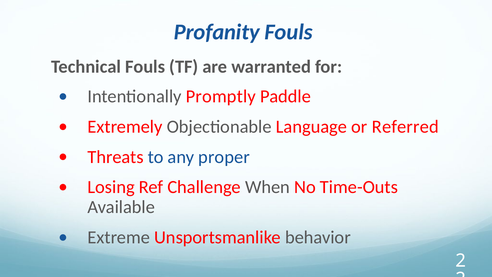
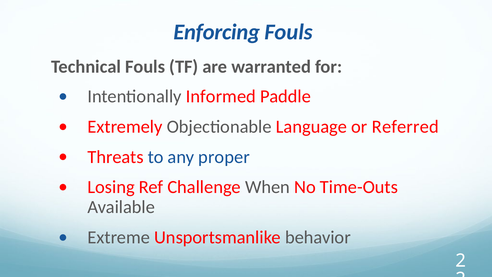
Profanity: Profanity -> Enforcing (217, 32)
Promptly: Promptly -> Informed (221, 96)
